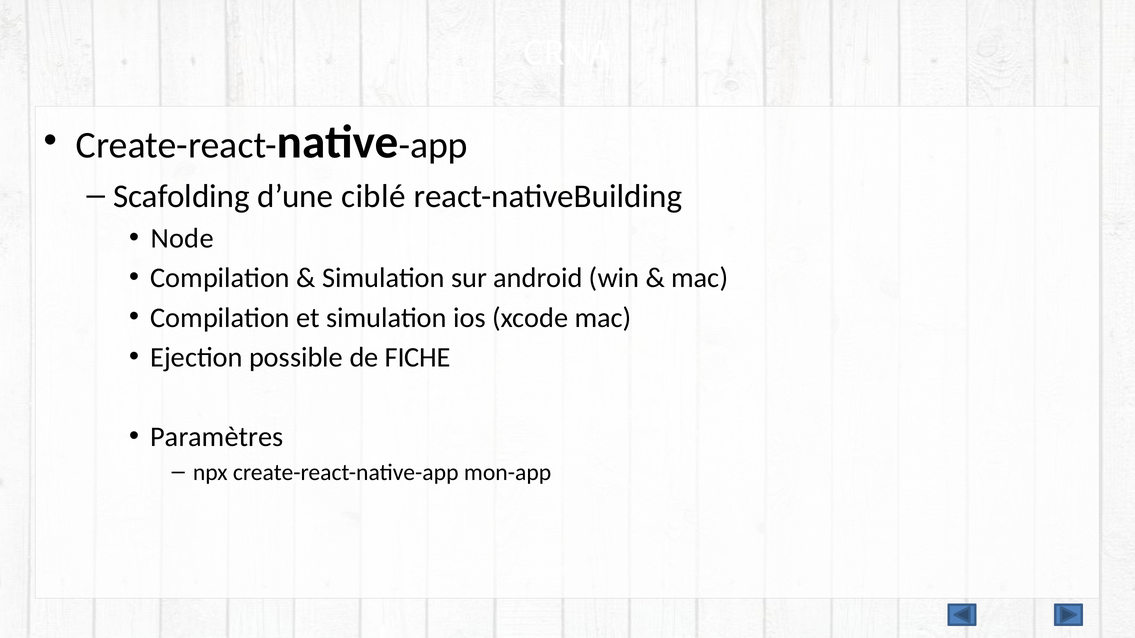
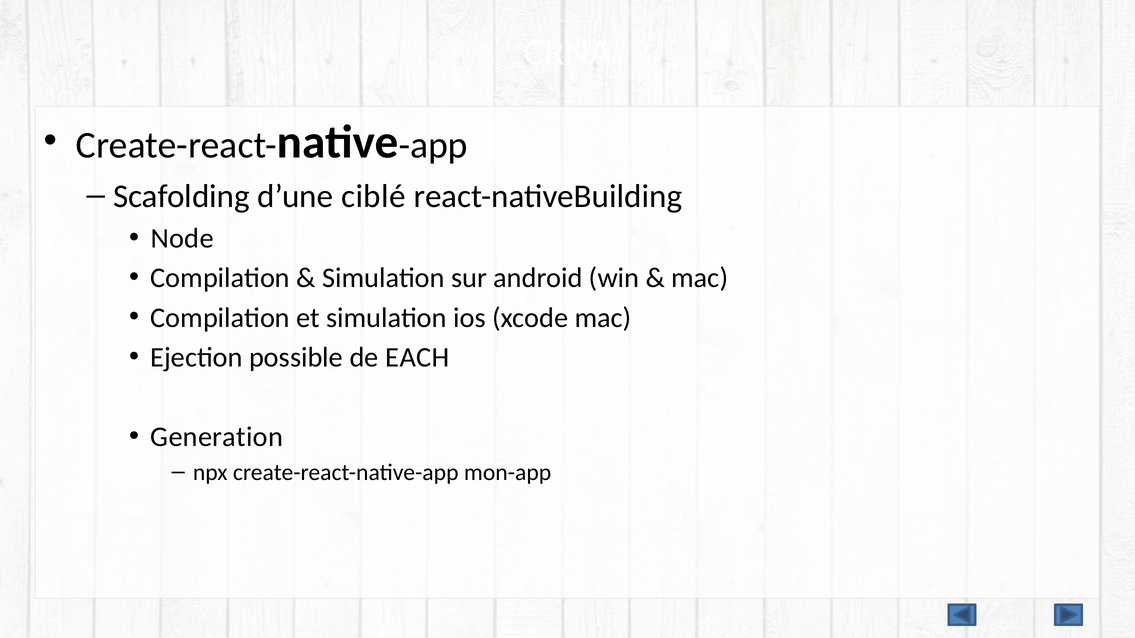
FICHE: FICHE -> EACH (417, 358)
Paramètres: Paramètres -> Generation (217, 437)
